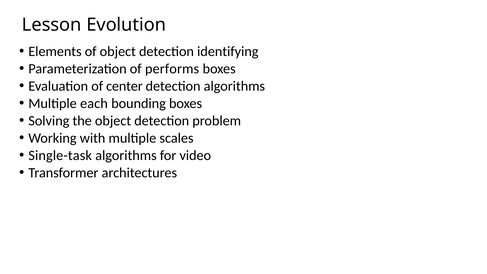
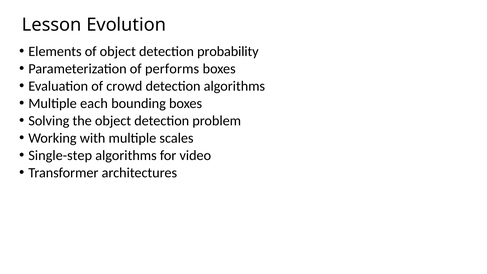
identifying: identifying -> probability (228, 51)
center: center -> crowd (124, 86)
Single-task: Single-task -> Single-step (60, 155)
